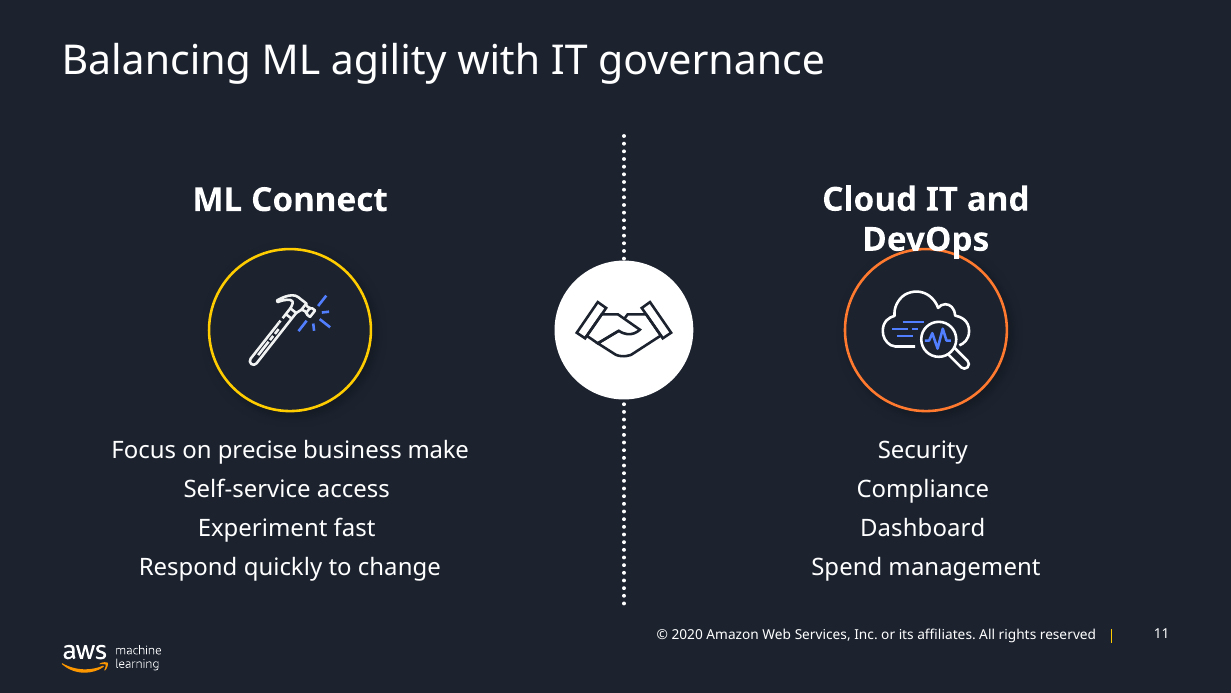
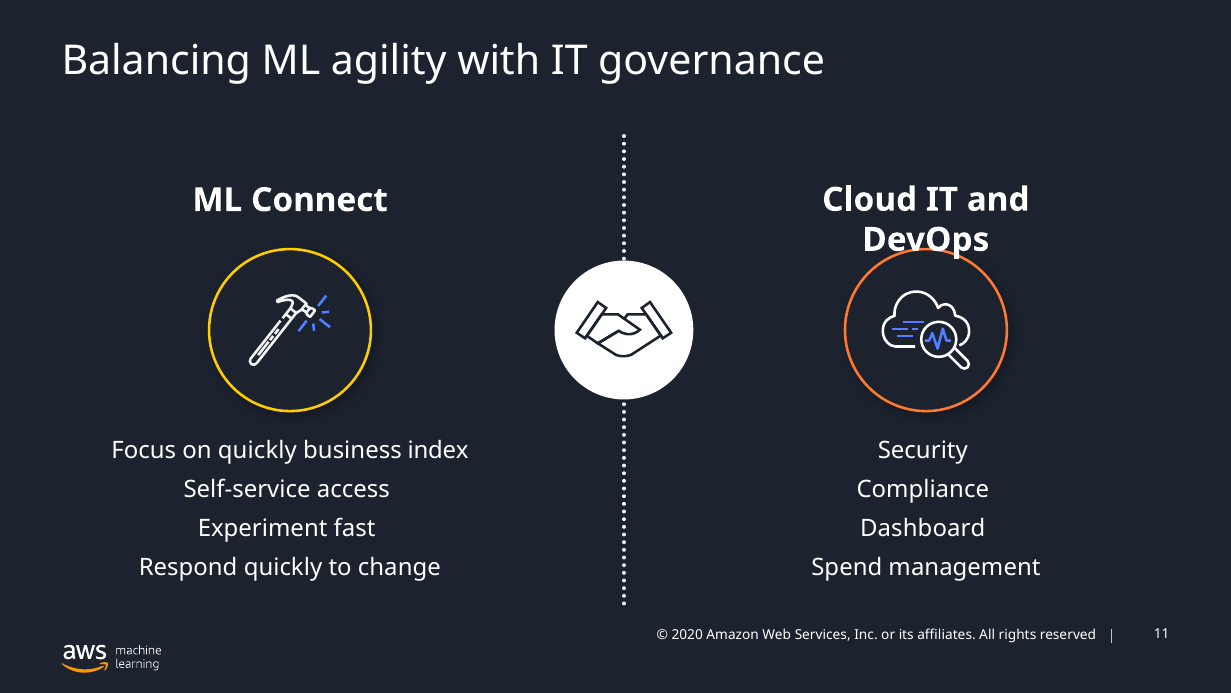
on precise: precise -> quickly (257, 450)
make: make -> index (438, 450)
